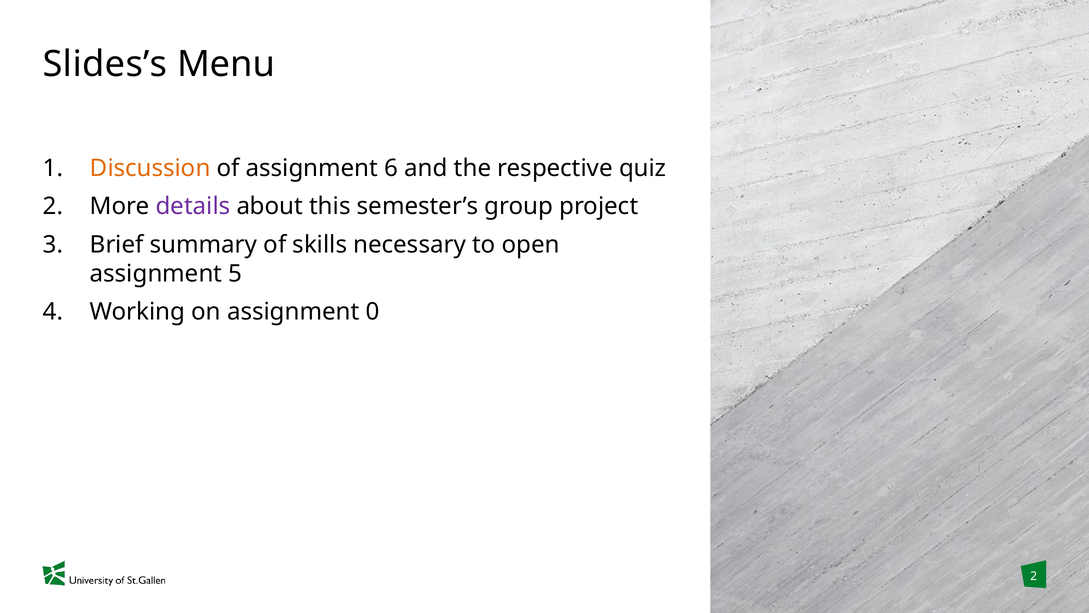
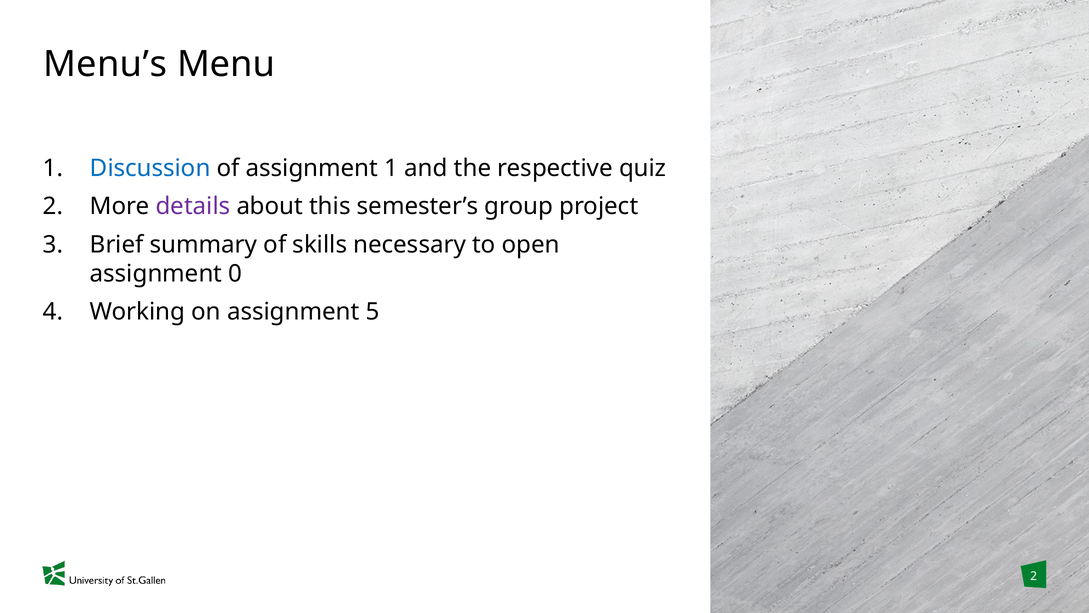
Slides’s: Slides’s -> Menu’s (105, 64)
Discussion colour: orange -> blue (150, 168)
assignment 6: 6 -> 1 (391, 168)
5: 5 -> 0 (235, 273)
0: 0 -> 5 (373, 312)
